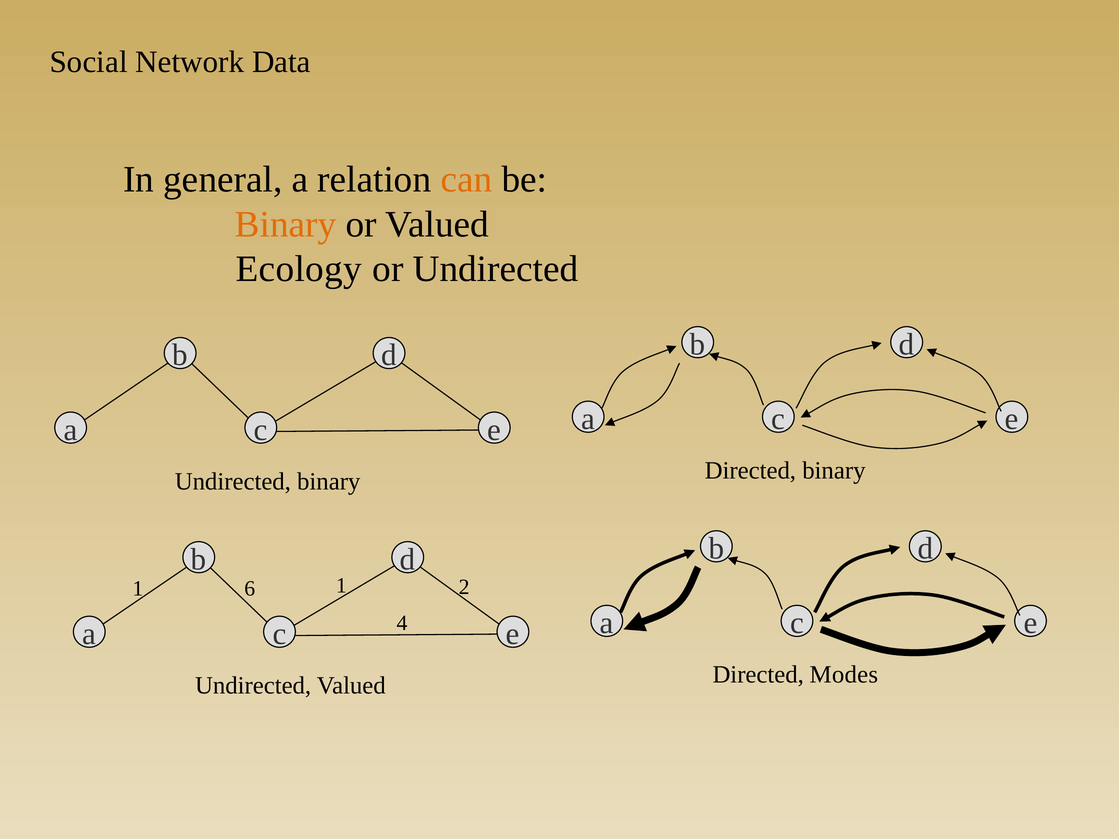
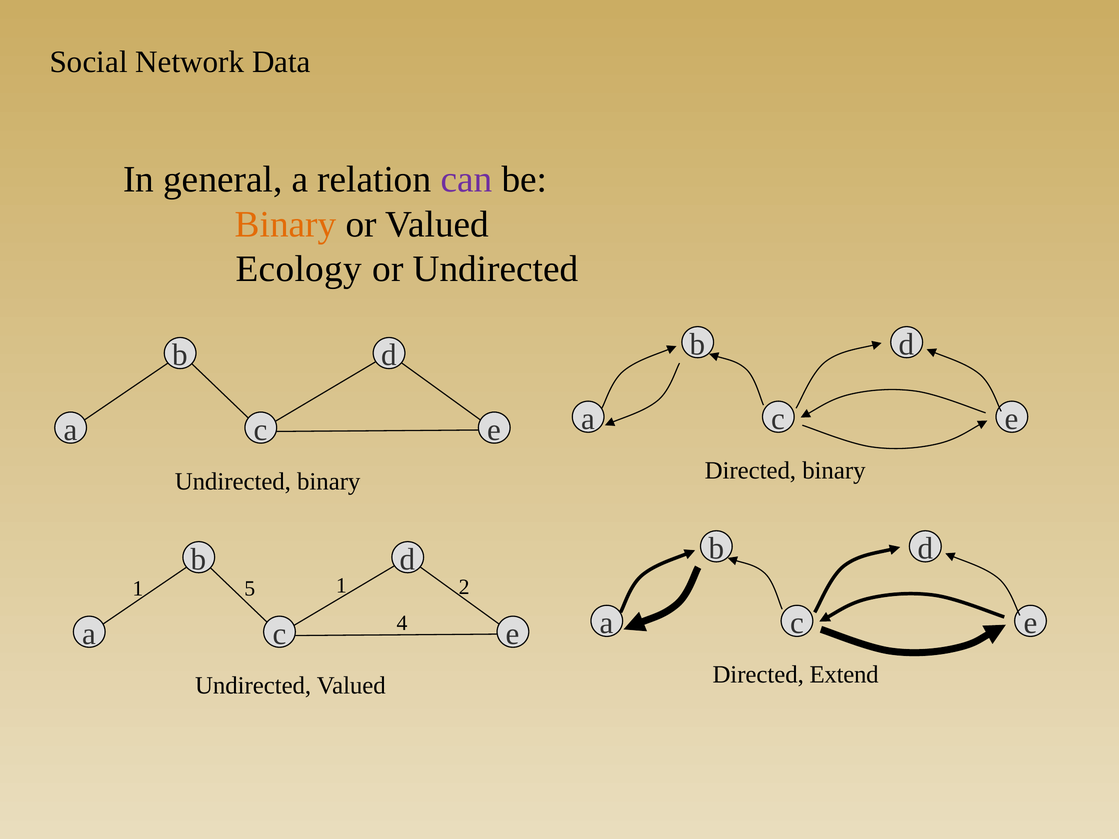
can colour: orange -> purple (466, 180)
6: 6 -> 5 (250, 589)
Modes: Modes -> Extend (844, 675)
